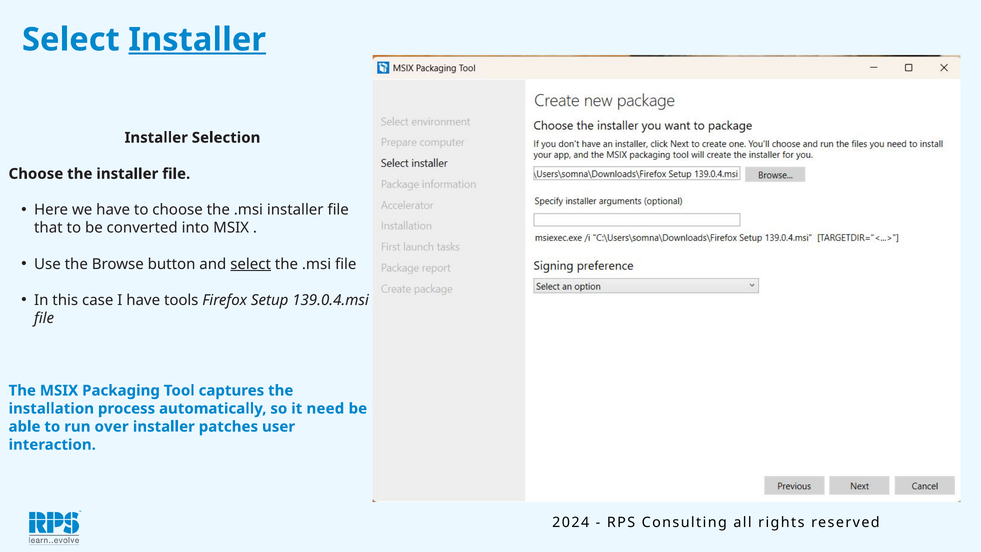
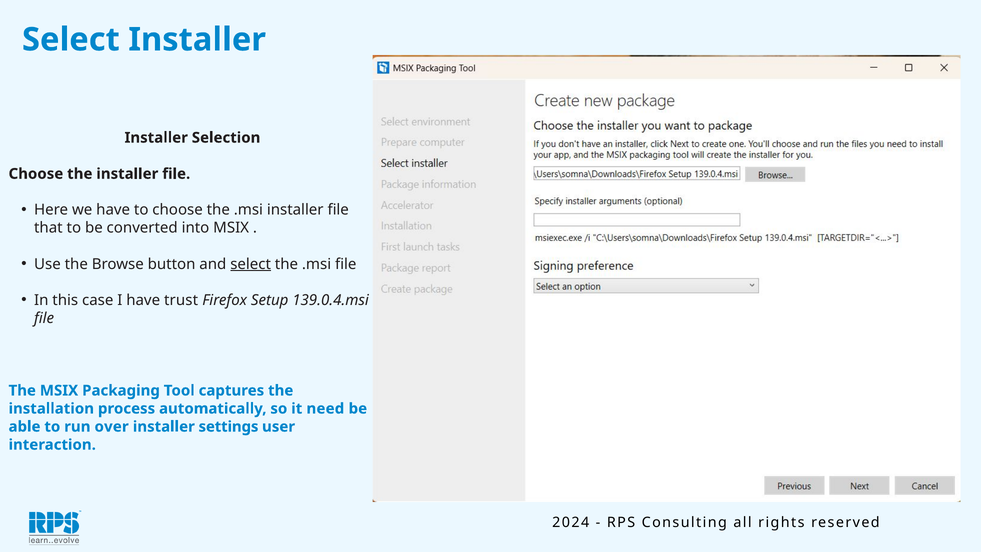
Installer underline: present -> none (197, 40)
tools: tools -> trust (181, 300)
patches: patches -> settings (228, 427)
